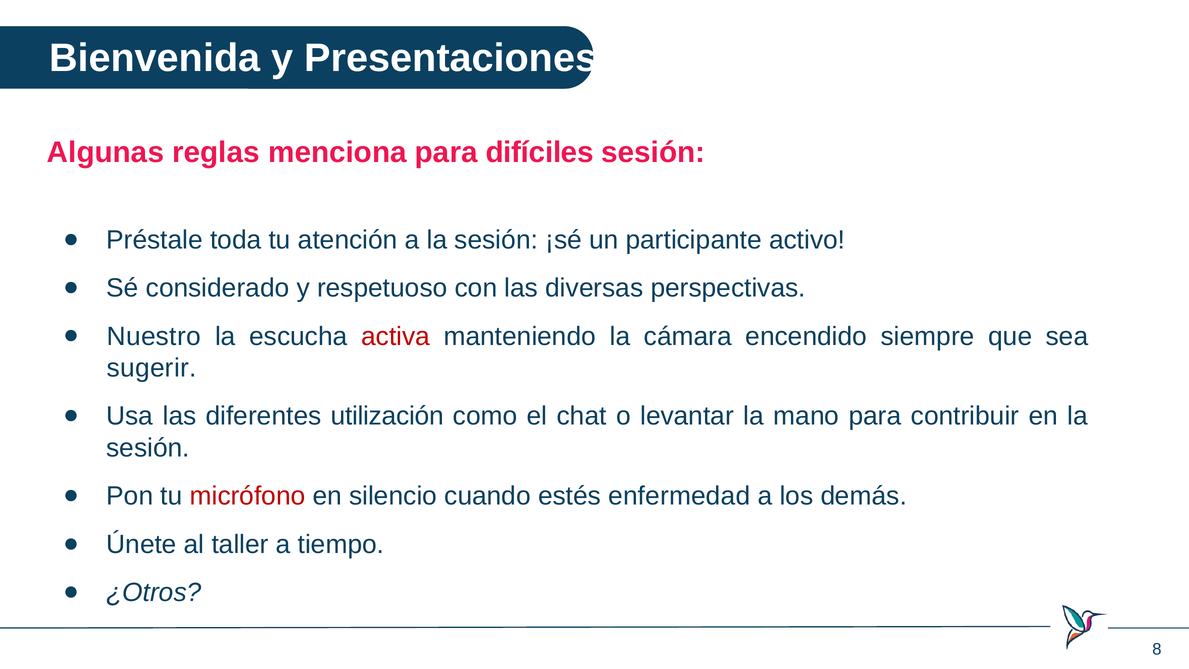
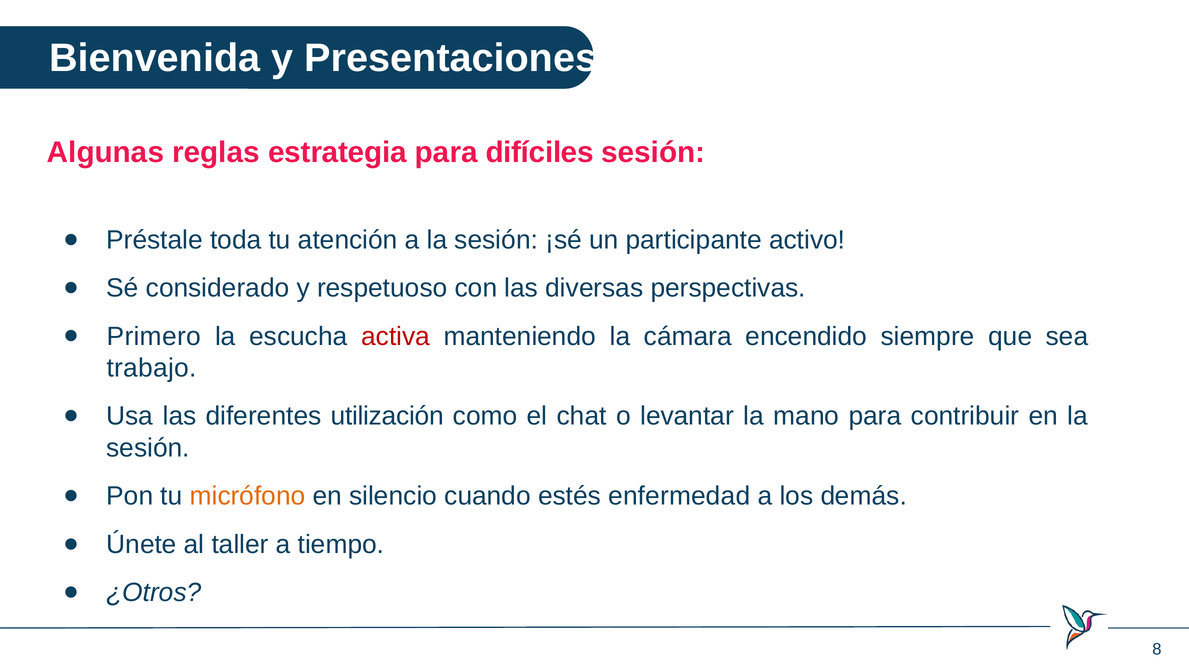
menciona: menciona -> estrategia (337, 152)
Nuestro: Nuestro -> Primero (154, 336)
sugerir: sugerir -> trabajo (152, 368)
micrófono colour: red -> orange (248, 496)
